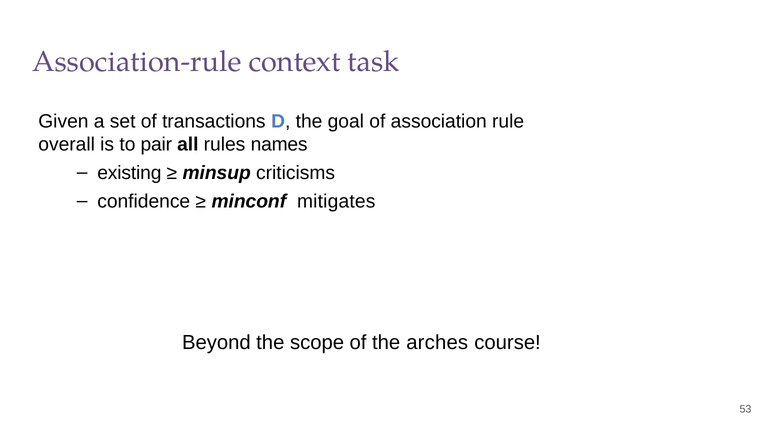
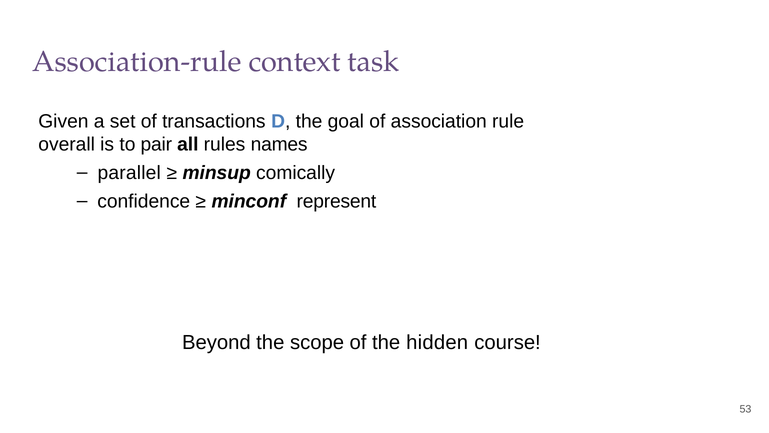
existing: existing -> parallel (129, 173)
criticisms: criticisms -> comically (296, 173)
mitigates: mitigates -> represent (336, 201)
arches: arches -> hidden (437, 342)
